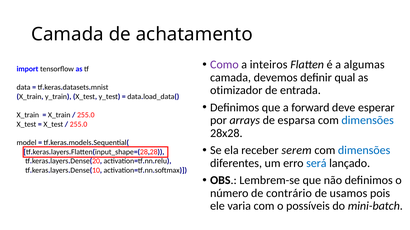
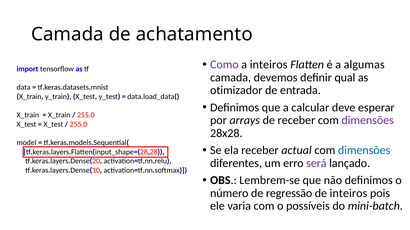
forward: forward -> calcular (310, 108)
de esparsa: esparsa -> receber (296, 121)
dimensões colour: blue -> purple (368, 121)
serem: serem -> actual (297, 151)
será colour: blue -> purple (316, 164)
contrário: contrário -> regressão (289, 194)
de usamos: usamos -> inteiros (348, 194)
